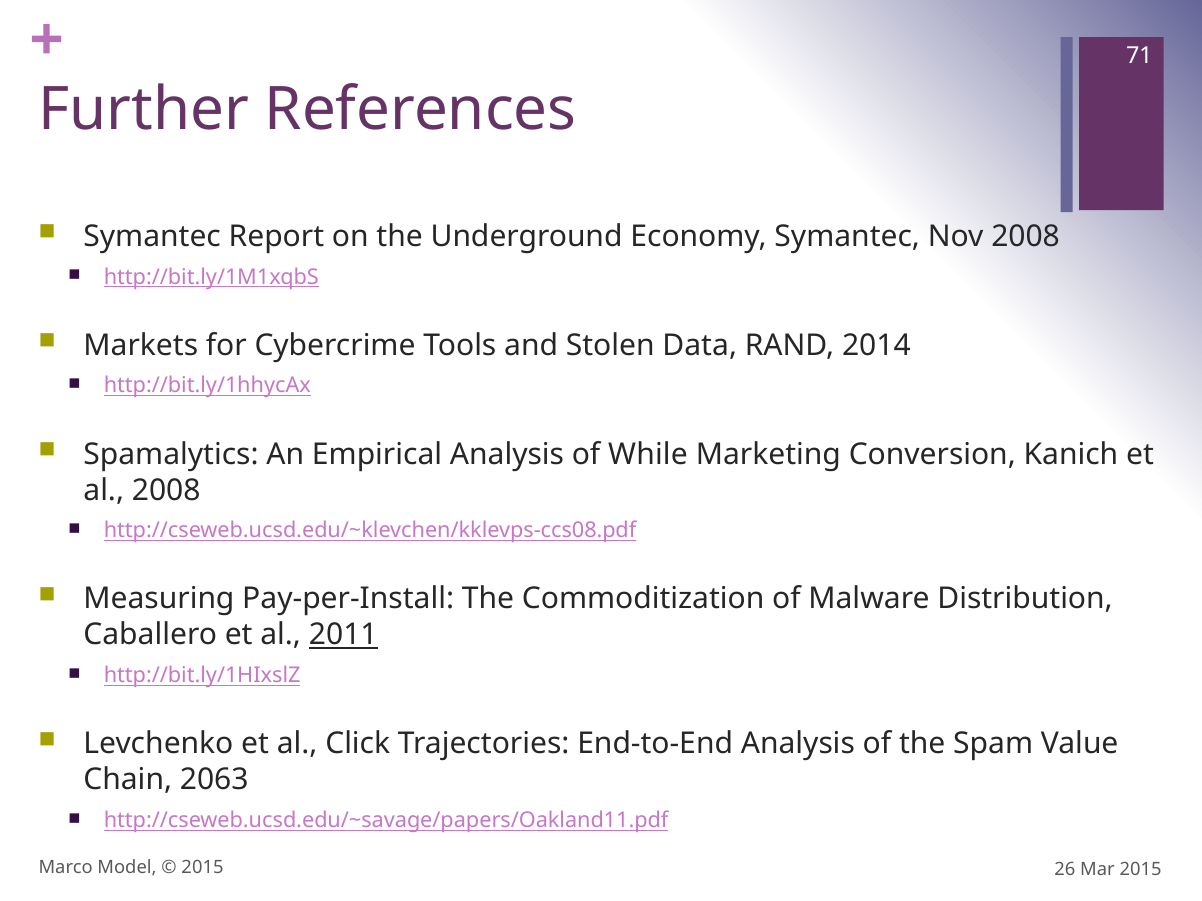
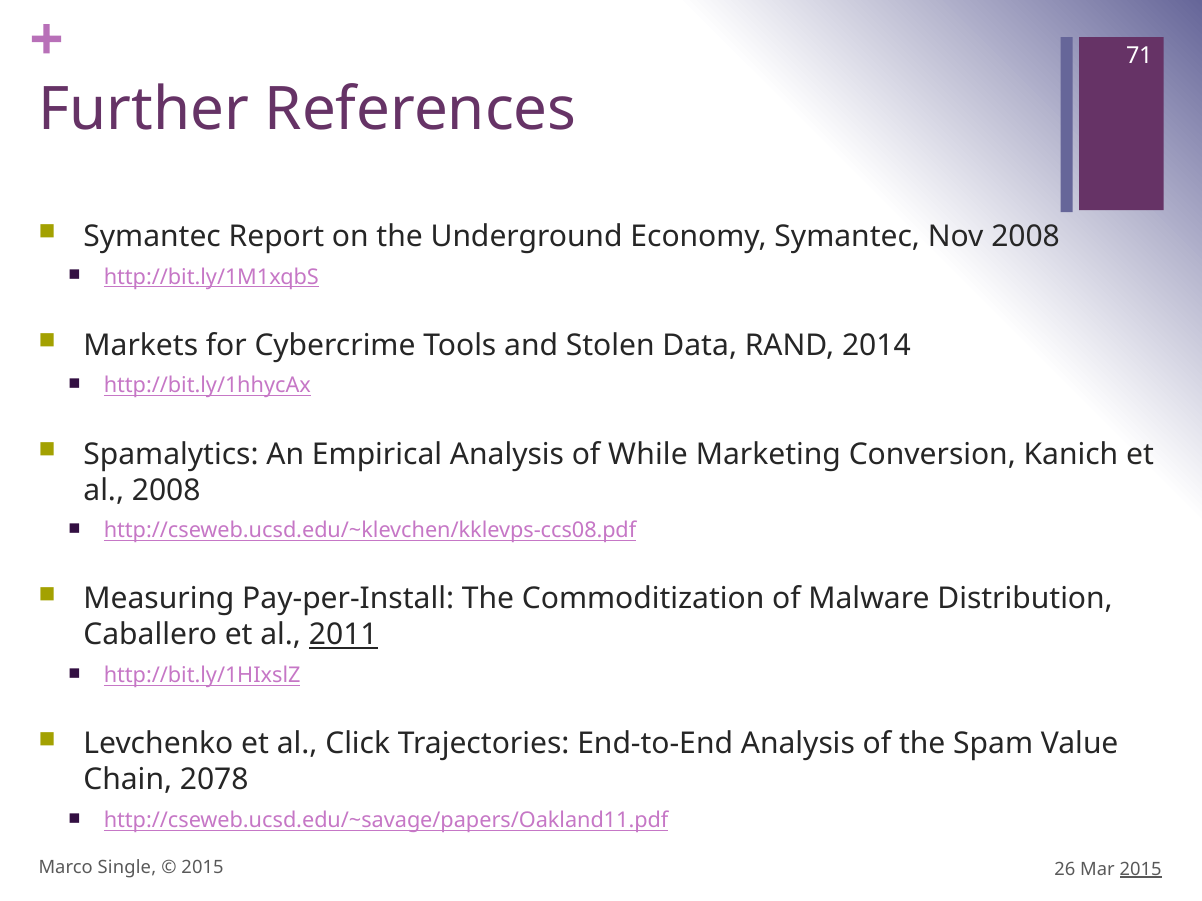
2063: 2063 -> 2078 (214, 780)
Model: Model -> Single (127, 868)
2015 underline: none -> present (1141, 870)
